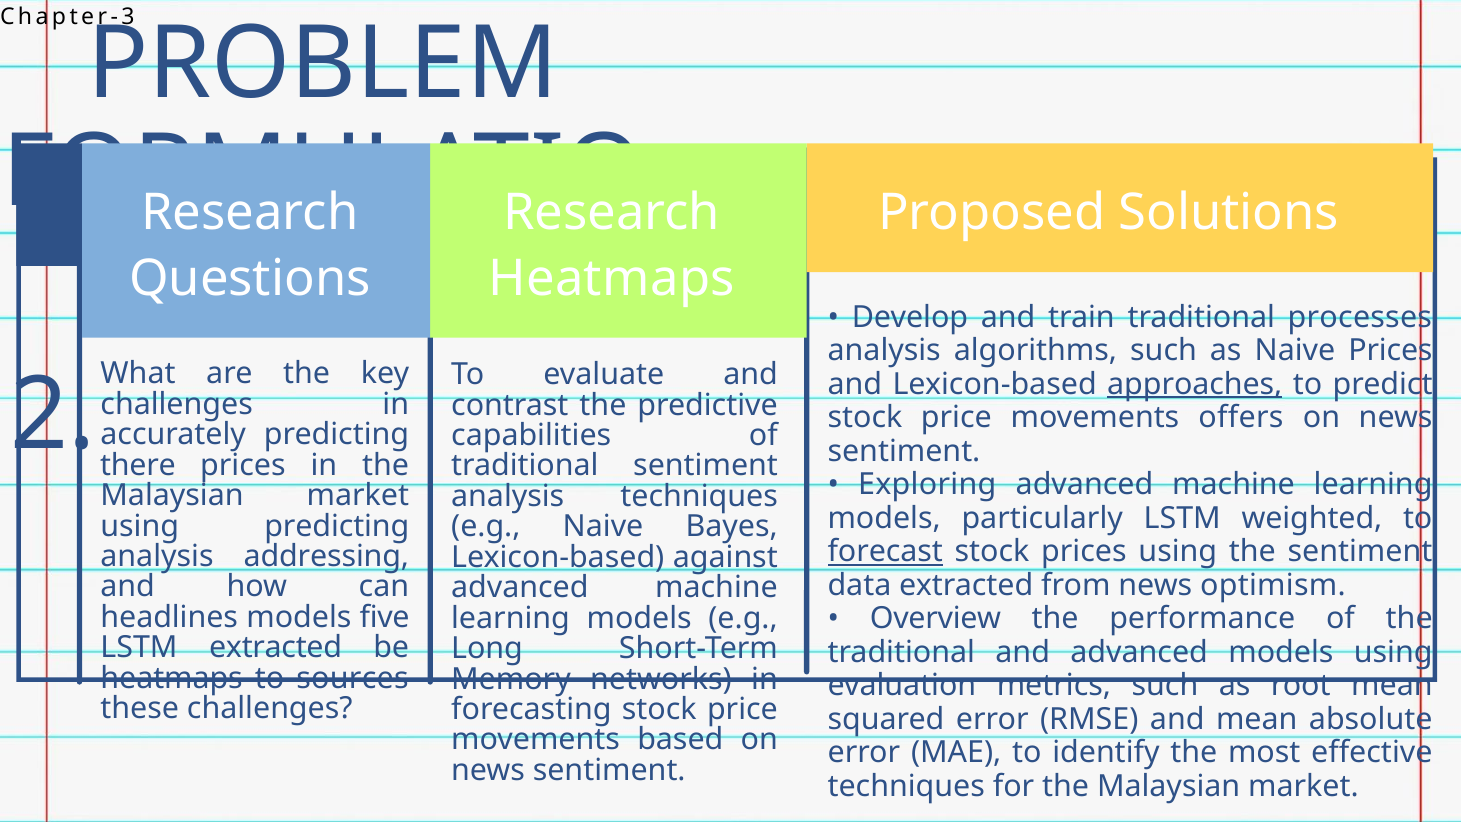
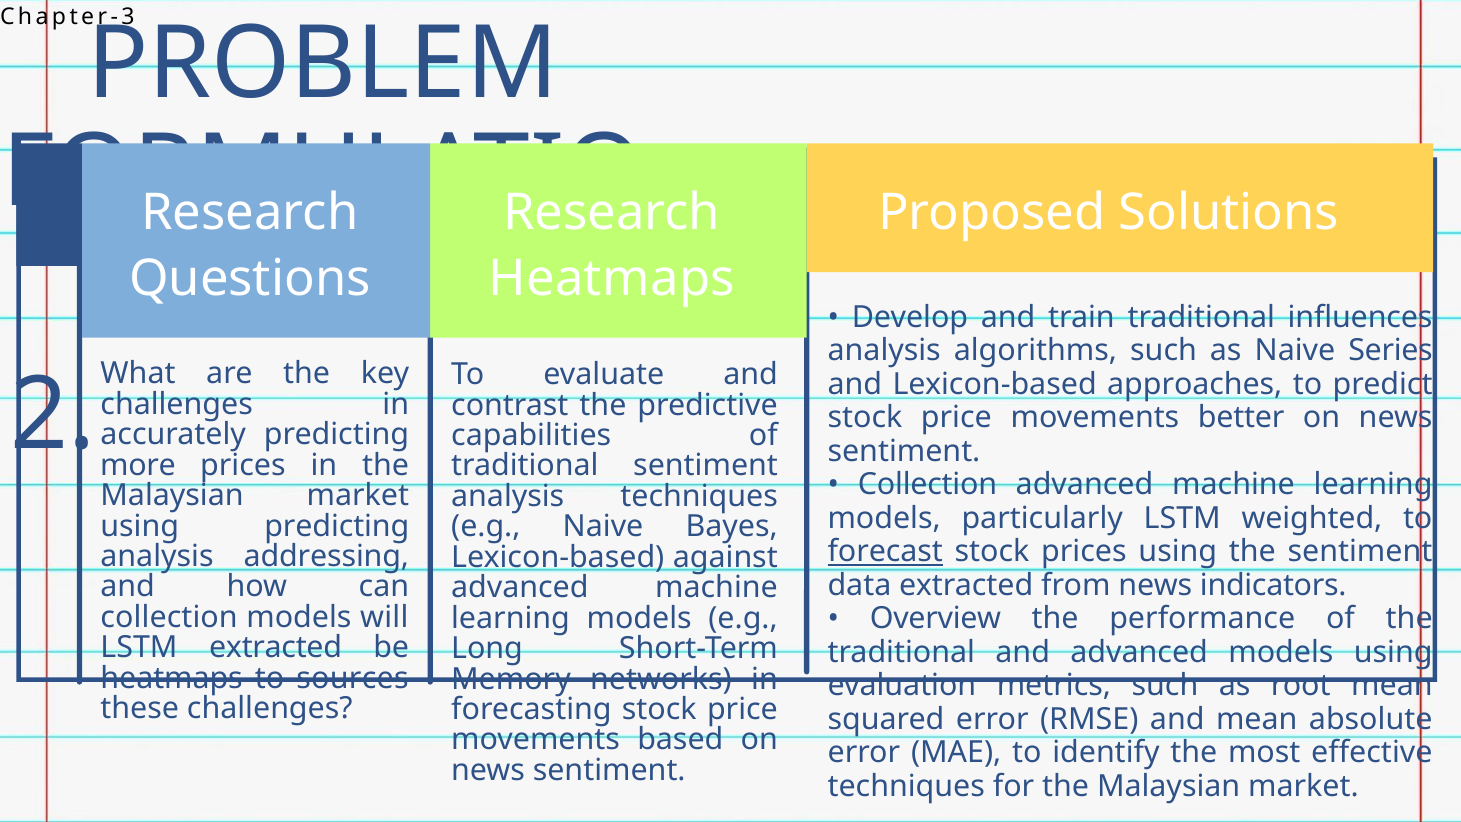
processes: processes -> influences (1360, 317)
Naive Prices: Prices -> Series (1391, 351)
approaches underline: present -> none (1195, 384)
offers: offers -> better (1241, 418)
there: there -> more (138, 465)
Exploring: Exploring -> Collection (928, 485)
optimism: optimism -> indicators (1273, 585)
headlines: headlines -> collection (169, 617)
five: five -> will (384, 617)
